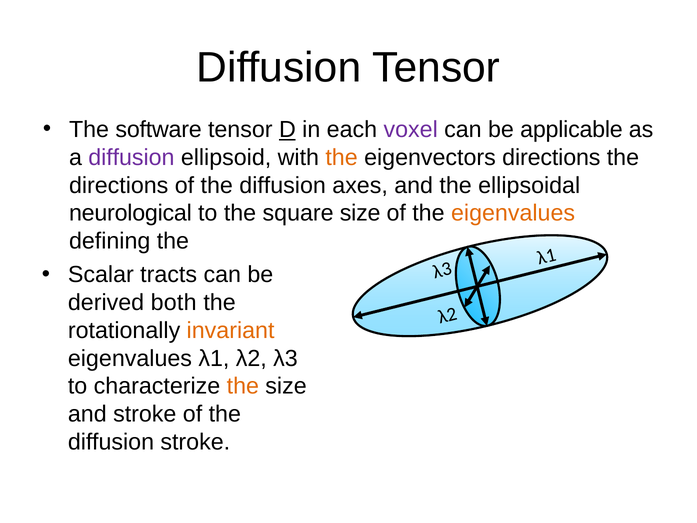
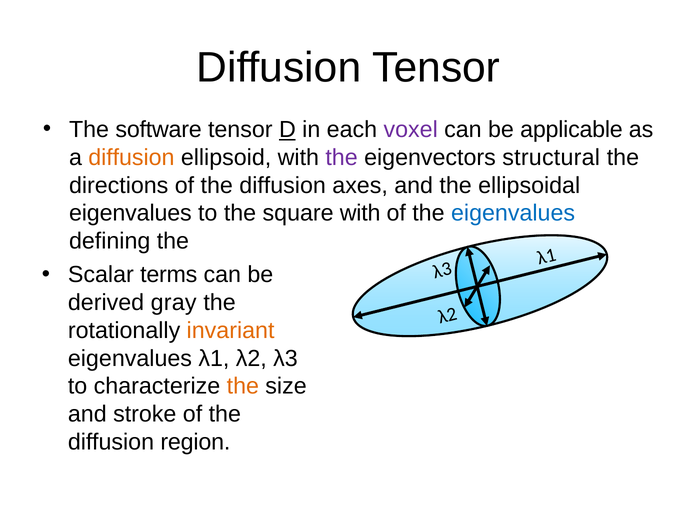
diffusion colour: purple -> orange (131, 157)
the colour: orange -> purple (342, 157)
eigenvectors directions: directions -> structural (551, 157)
neurological: neurological -> eigenvalues (130, 213)
square size: size -> with (360, 213)
eigenvalues colour: orange -> blue (513, 213)
tracts: tracts -> terms (169, 275)
both: both -> gray (174, 302)
diffusion stroke: stroke -> region (195, 442)
